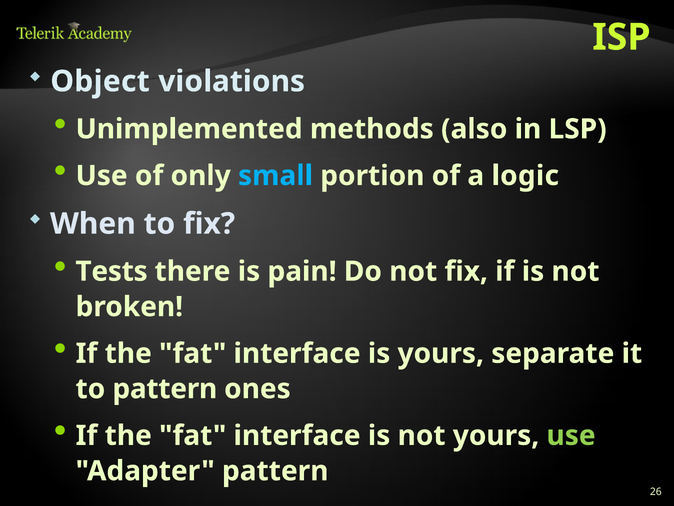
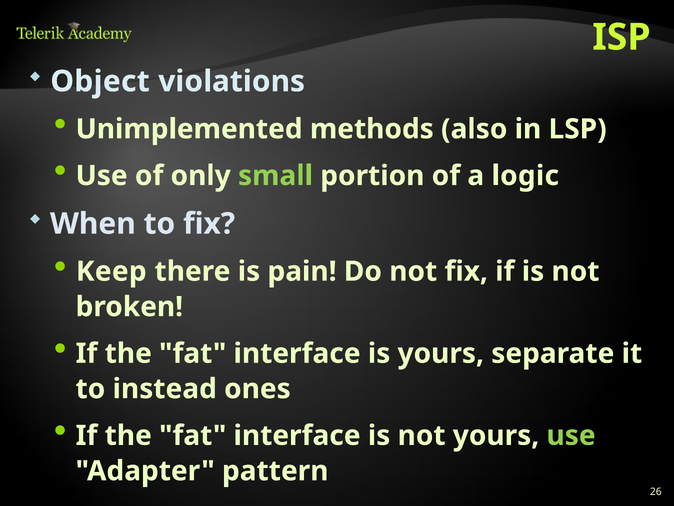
small colour: light blue -> light green (275, 176)
Tests: Tests -> Keep (111, 271)
to pattern: pattern -> instead (165, 389)
